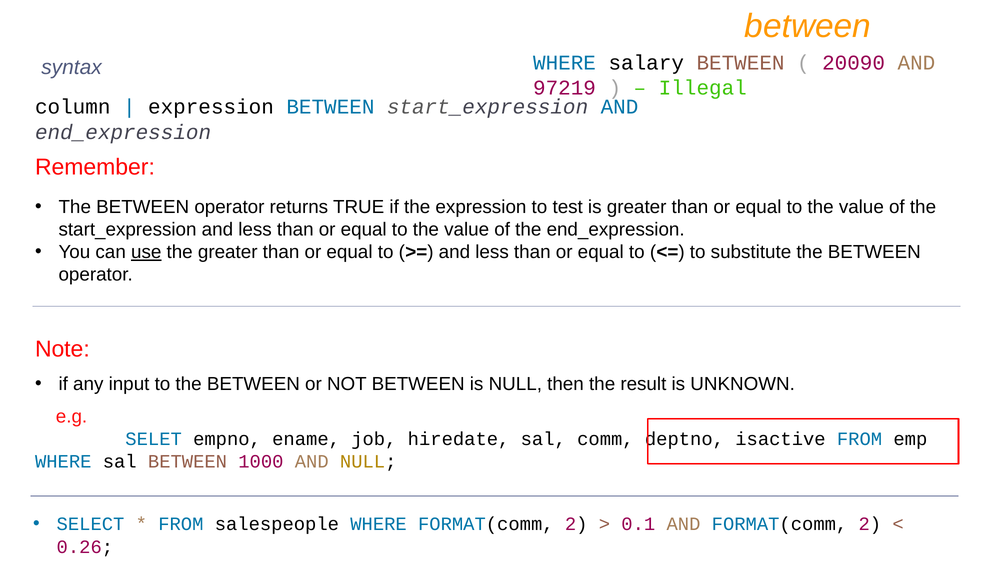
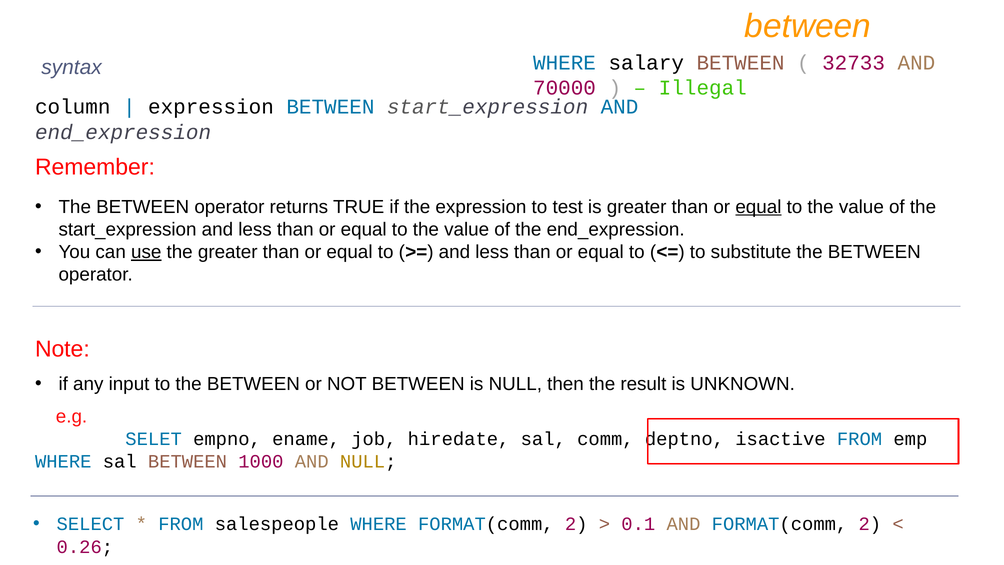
20090: 20090 -> 32733 (854, 63)
97219: 97219 -> 70000 (565, 88)
equal underline: none -> present (758, 207)
